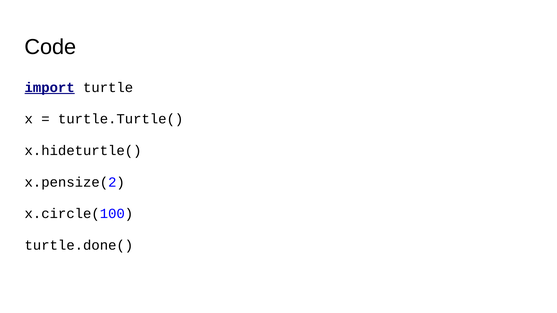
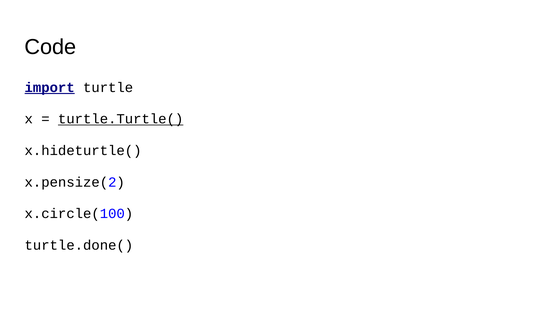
turtle.Turtle( underline: none -> present (121, 119)
